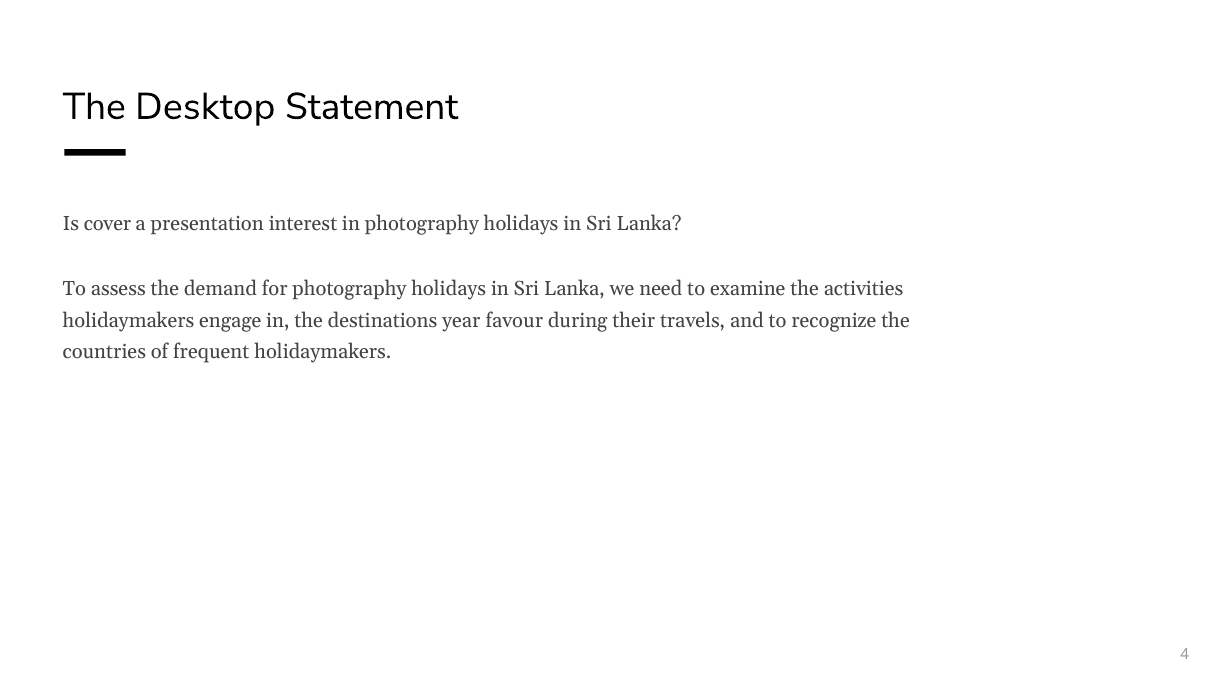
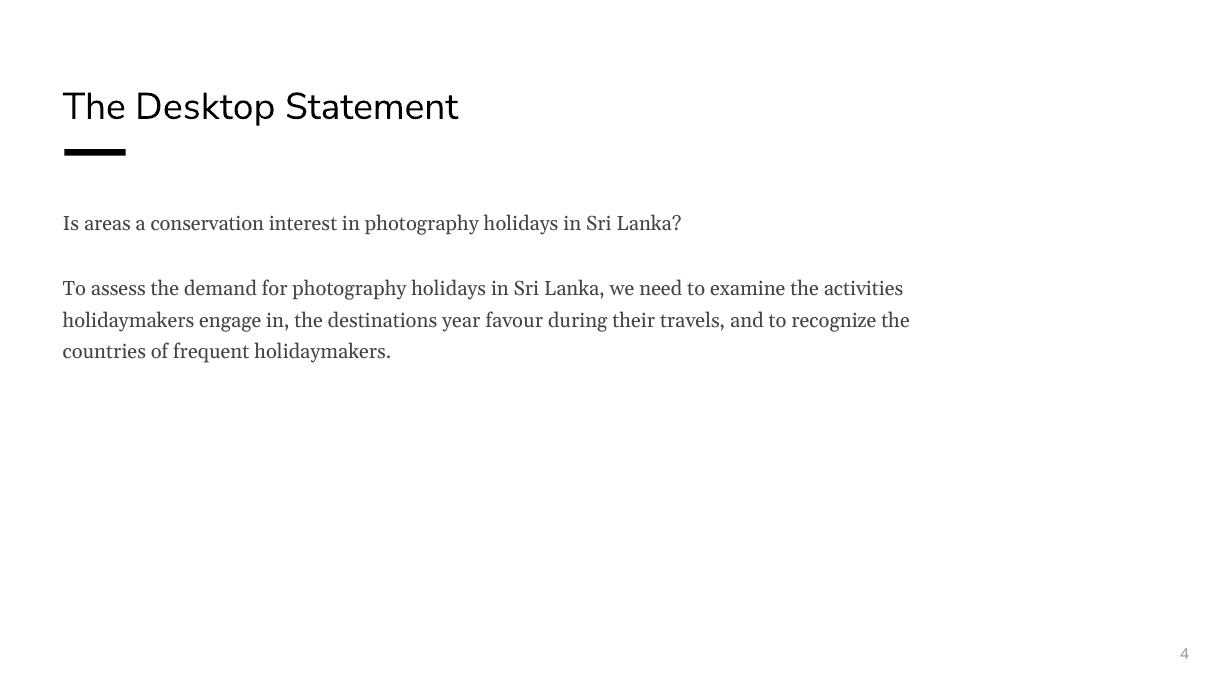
cover: cover -> areas (107, 224)
presentation: presentation -> conservation (207, 224)
